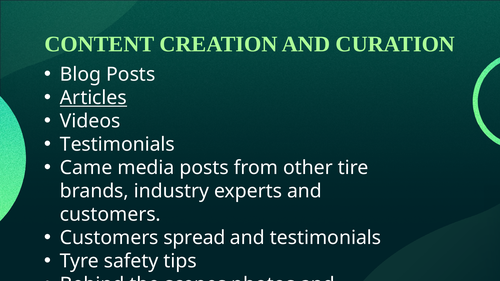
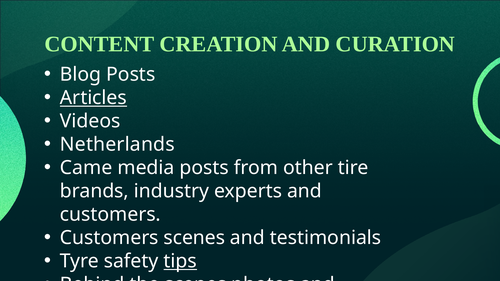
Testimonials: Testimonials -> Netherlands (117, 145)
Customers spread: spread -> scenes (194, 238)
tips underline: none -> present (180, 261)
